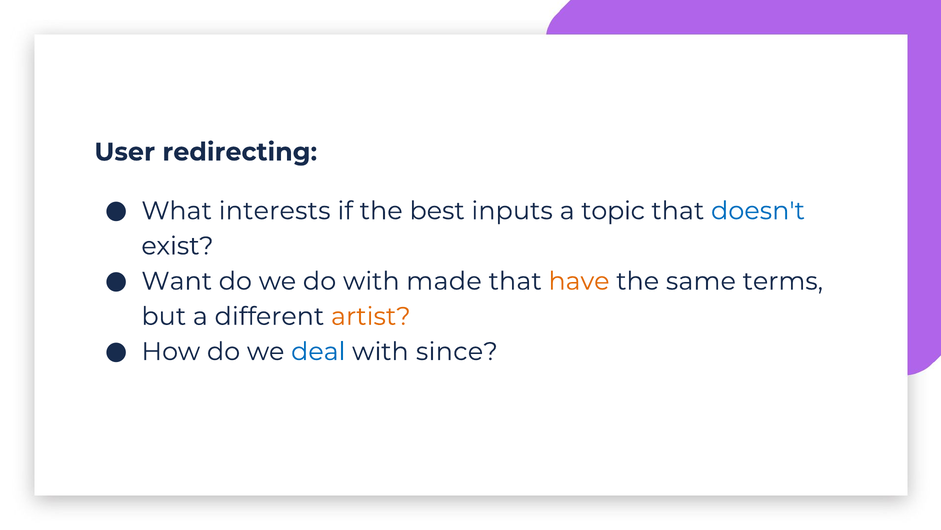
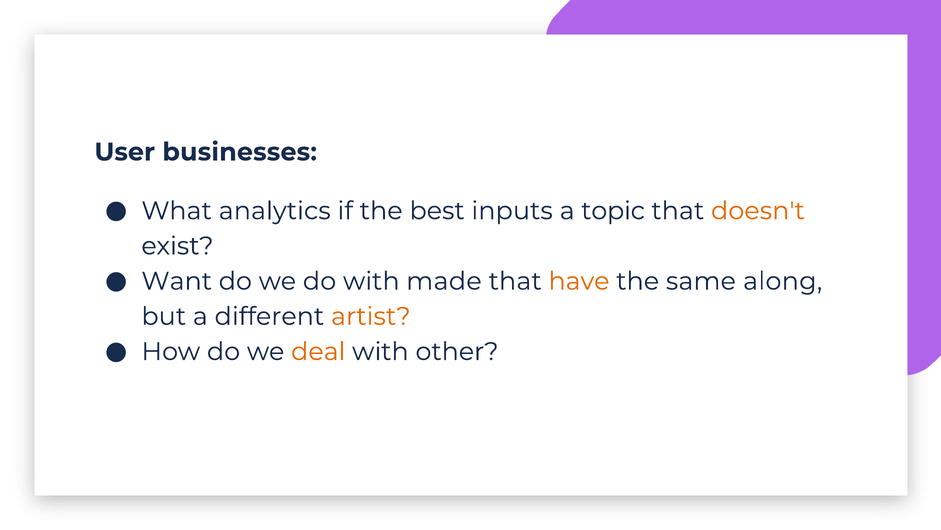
redirecting: redirecting -> businesses (240, 152)
interests: interests -> analytics (275, 211)
doesn't colour: blue -> orange (758, 211)
terms: terms -> along (783, 281)
deal colour: blue -> orange (318, 351)
since: since -> other (457, 351)
